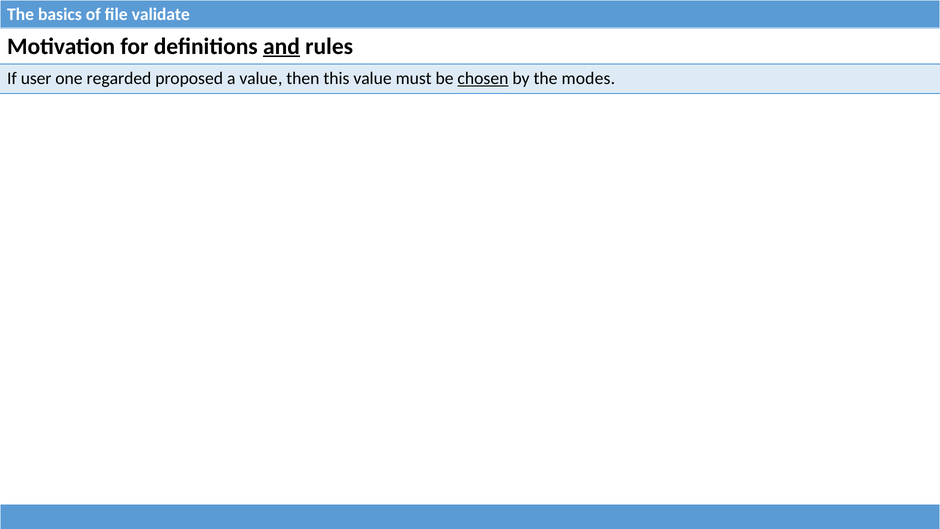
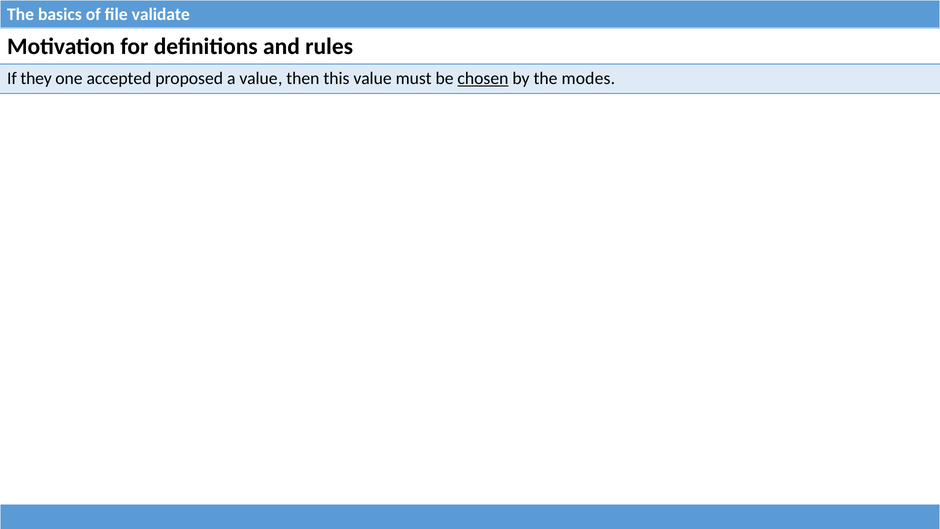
and underline: present -> none (281, 46)
user: user -> they (36, 78)
regarded: regarded -> accepted (119, 78)
